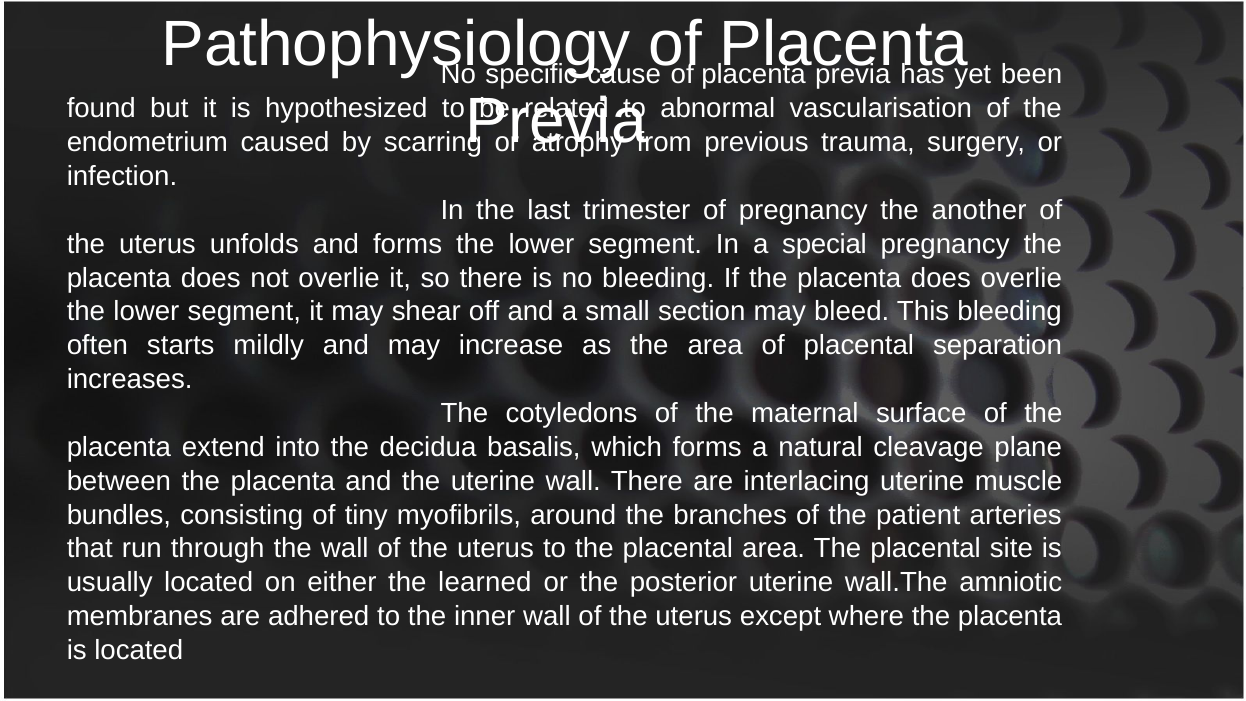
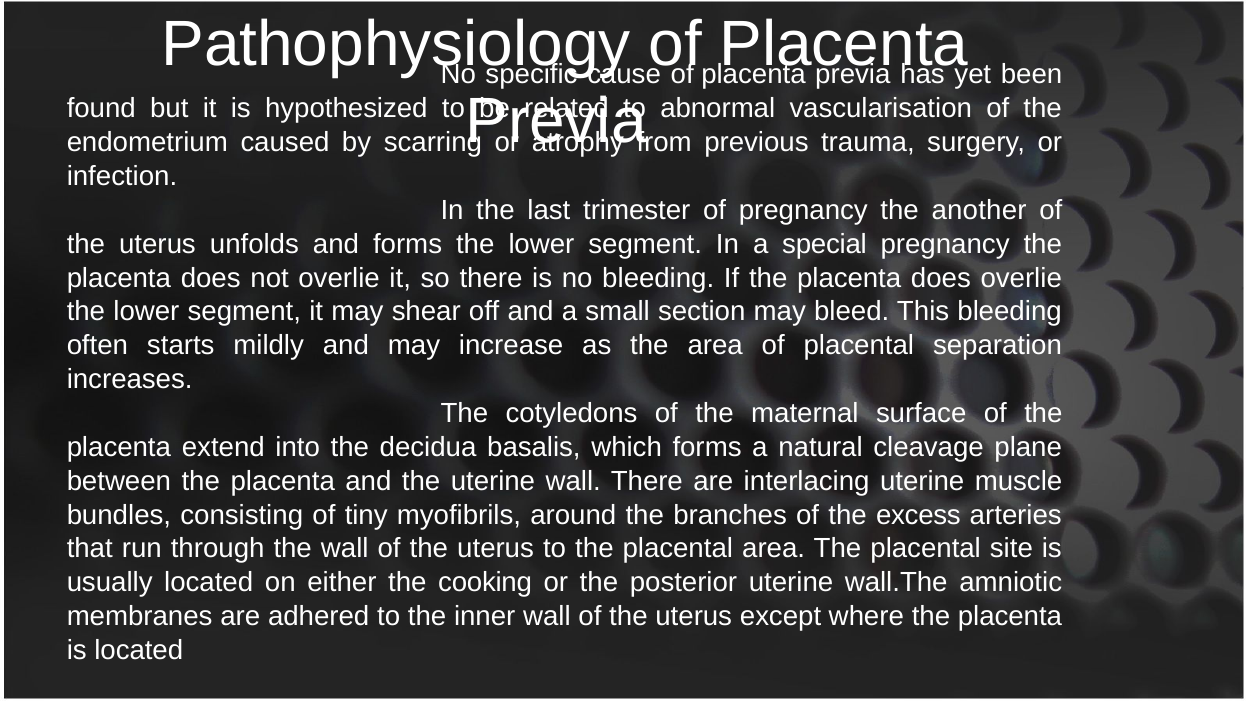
patient: patient -> excess (918, 515)
learned: learned -> cooking (485, 583)
